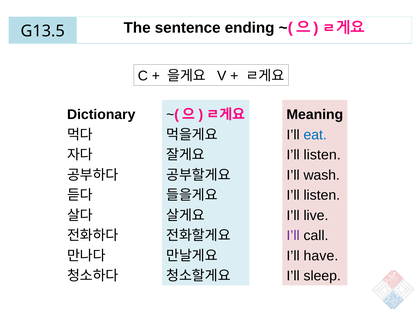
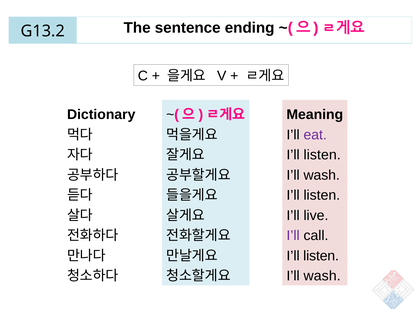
G13.5: G13.5 -> G13.2 (43, 31)
eat colour: blue -> purple (315, 135)
have: have -> listen (321, 256)
sleep: sleep -> wash (322, 276)
